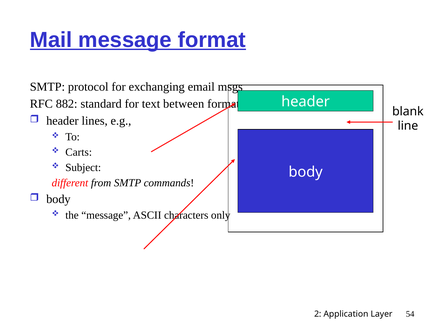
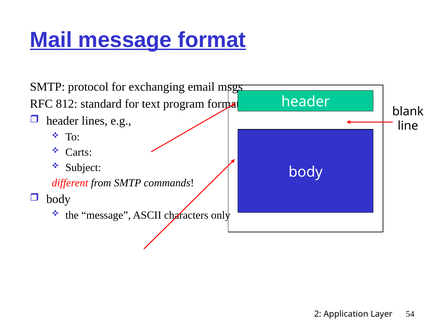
882: 882 -> 812 (67, 104)
between: between -> program (184, 104)
